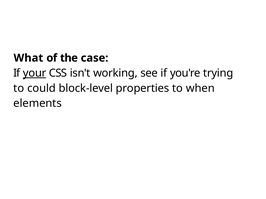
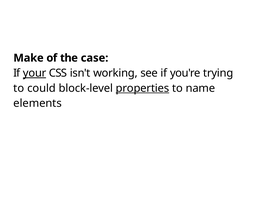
What: What -> Make (29, 58)
properties underline: none -> present (142, 88)
when: when -> name (200, 88)
